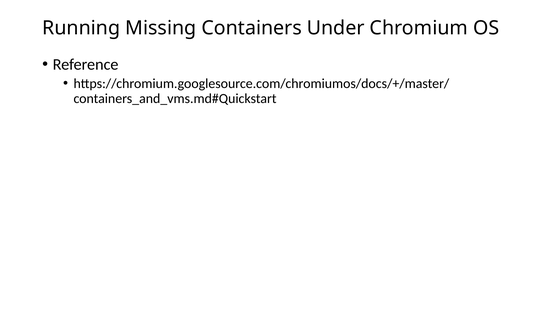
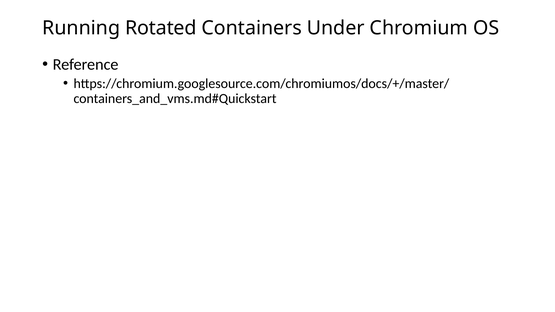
Missing: Missing -> Rotated (161, 28)
